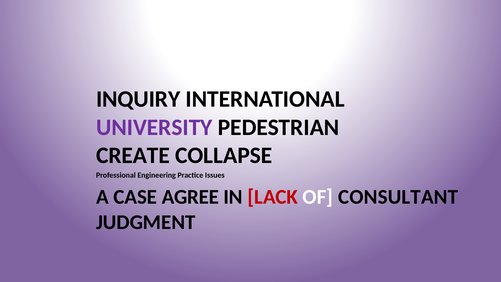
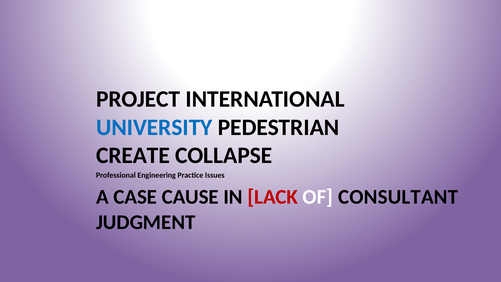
INQUIRY: INQUIRY -> PROJECT (138, 99)
UNIVERSITY colour: purple -> blue (154, 127)
AGREE: AGREE -> CAUSE (190, 197)
